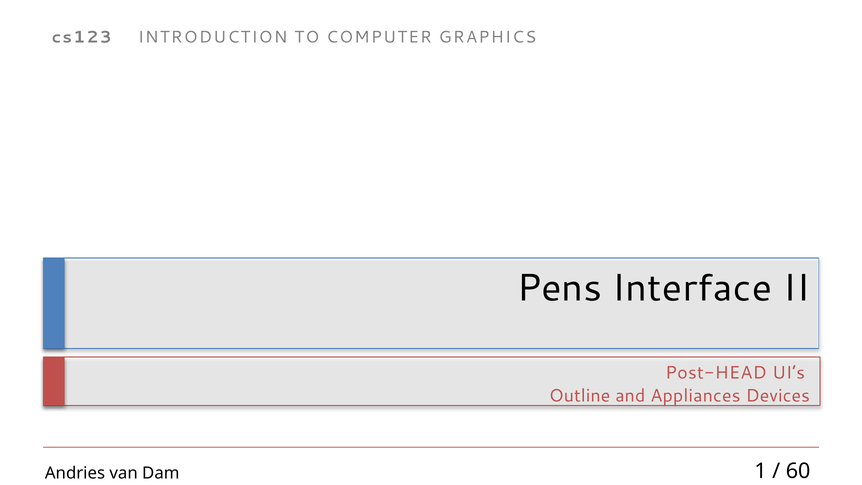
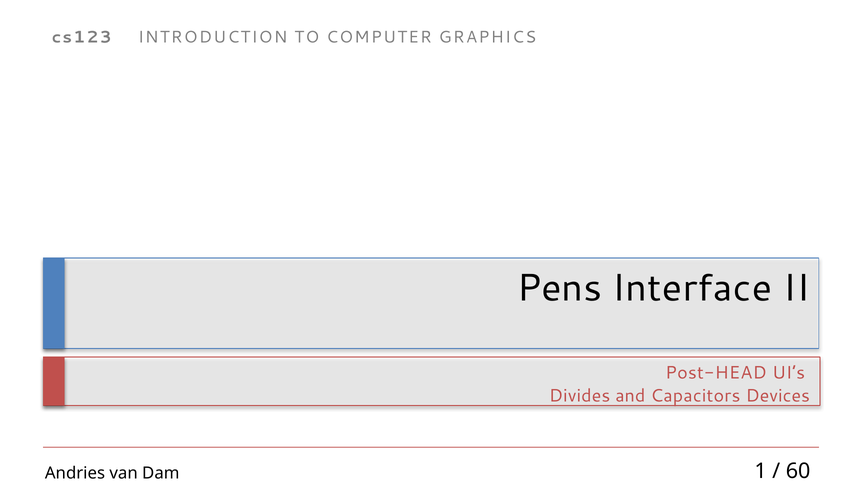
Outline: Outline -> Divides (580, 396)
Appliances: Appliances -> Capacitors (695, 396)
